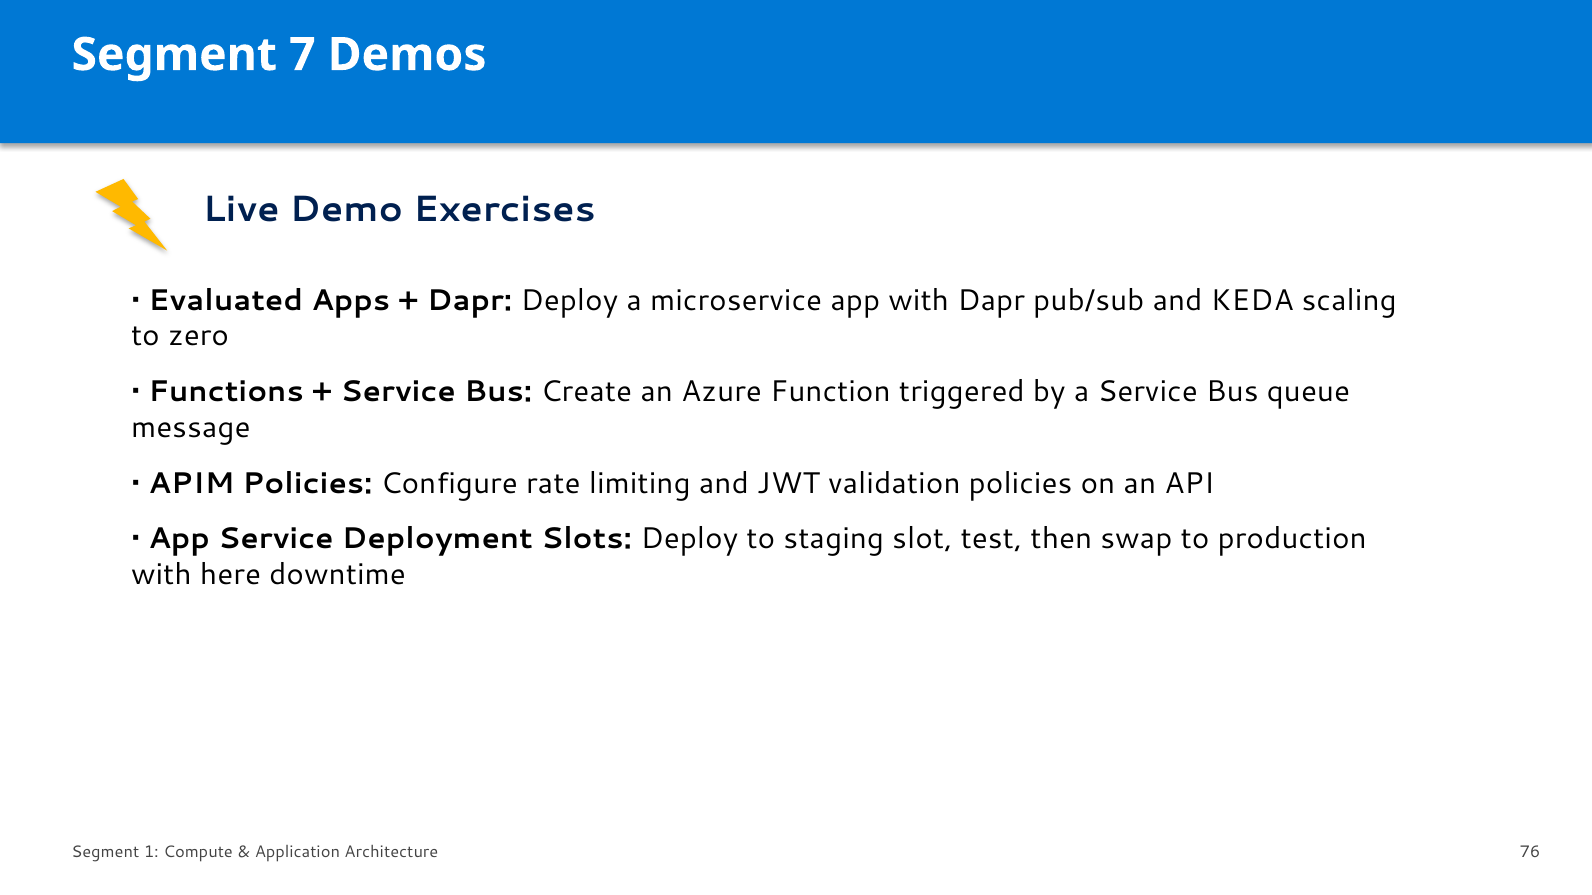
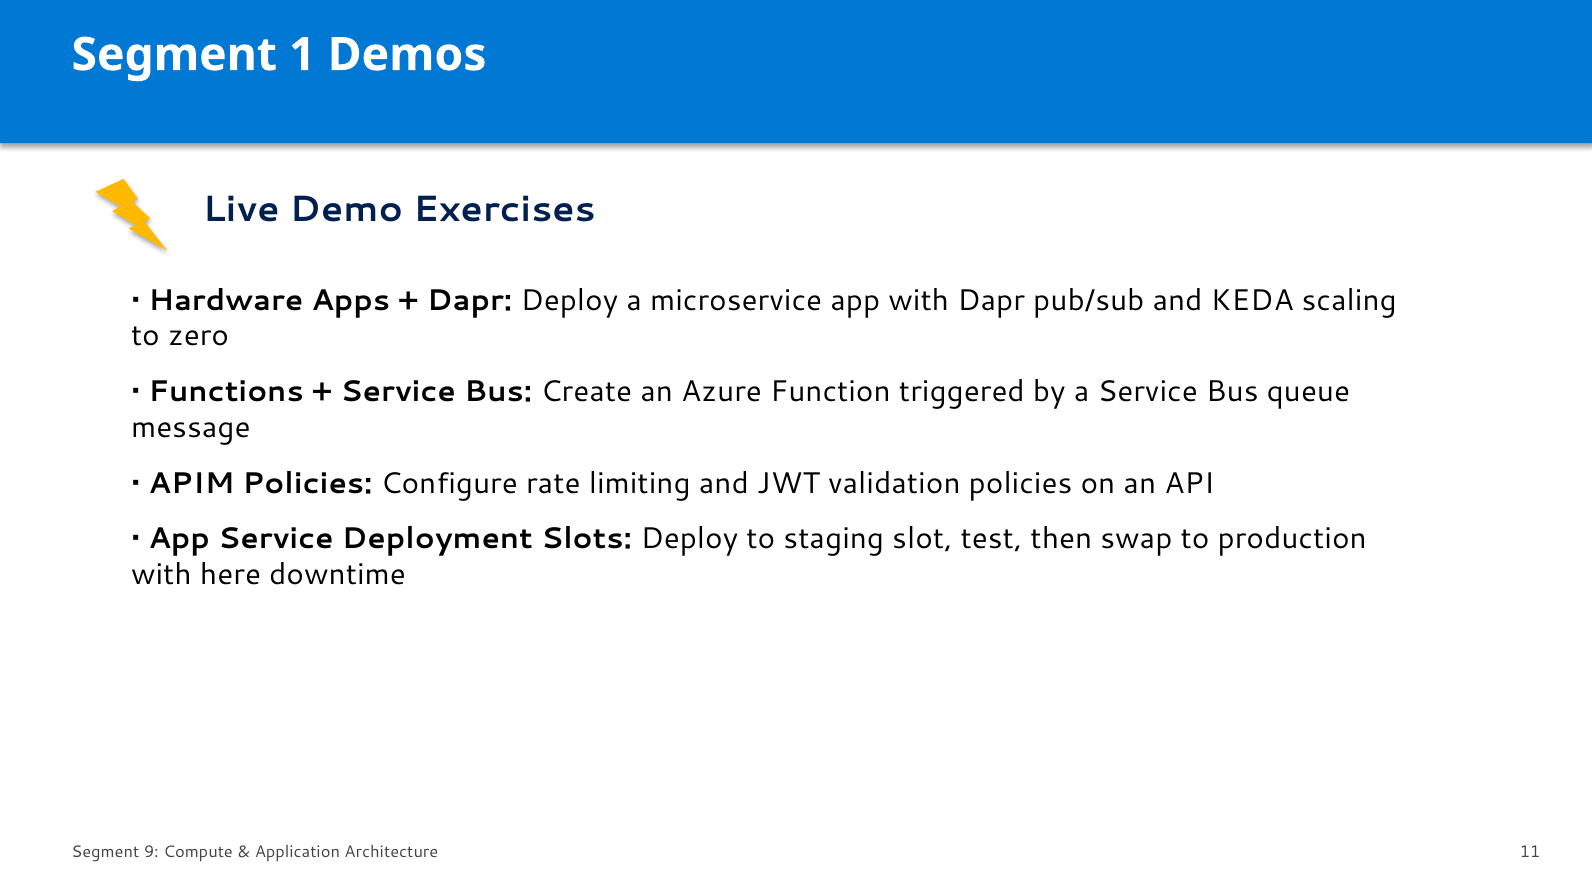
7: 7 -> 1 (302, 55)
Evaluated: Evaluated -> Hardware (226, 300)
1: 1 -> 9 (151, 853)
76: 76 -> 11 (1530, 853)
